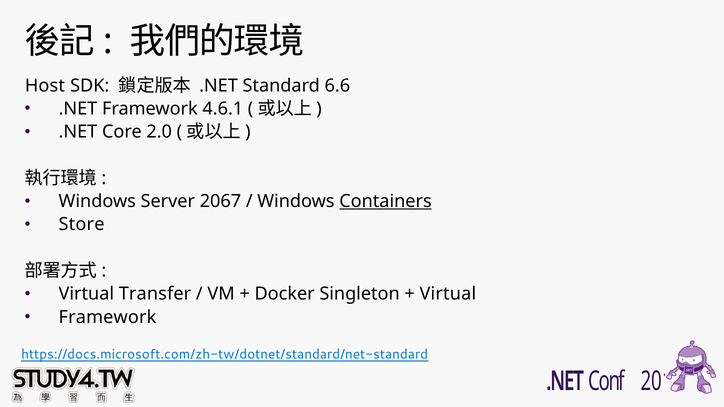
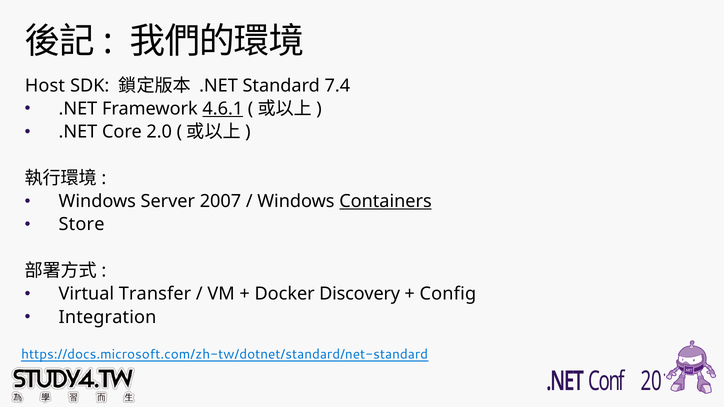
6.6: 6.6 -> 7.4 (337, 86)
4.6.1 underline: none -> present (223, 109)
2067: 2067 -> 2007 (220, 201)
Singleton: Singleton -> Discovery (360, 294)
Virtual: Virtual -> Config (448, 294)
Framework: Framework -> Integration (108, 317)
